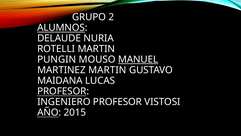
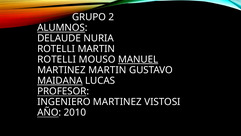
PUNGIN: PUNGIN -> ROTELLI (57, 59)
MAIDANA underline: none -> present (60, 80)
INGENIERO PROFESOR: PROFESOR -> MARTINEZ (117, 102)
2015: 2015 -> 2010 (75, 112)
